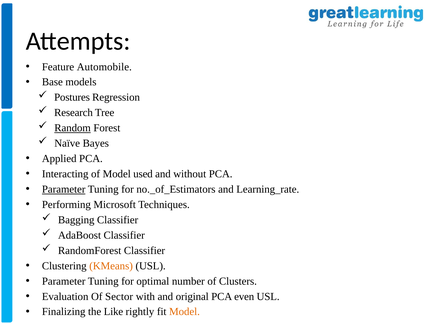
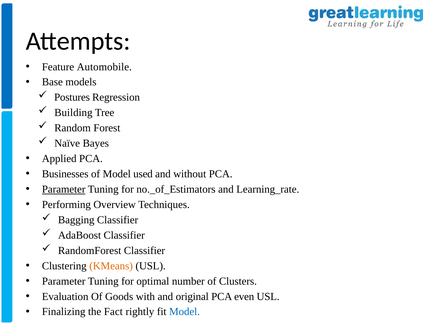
Research: Research -> Building (73, 113)
Random underline: present -> none (73, 128)
Interacting: Interacting -> Businesses (65, 174)
Microsoft: Microsoft -> Overview (115, 204)
Sector: Sector -> Goods (119, 296)
Like: Like -> Fact (113, 311)
Model colour: orange -> blue (185, 311)
